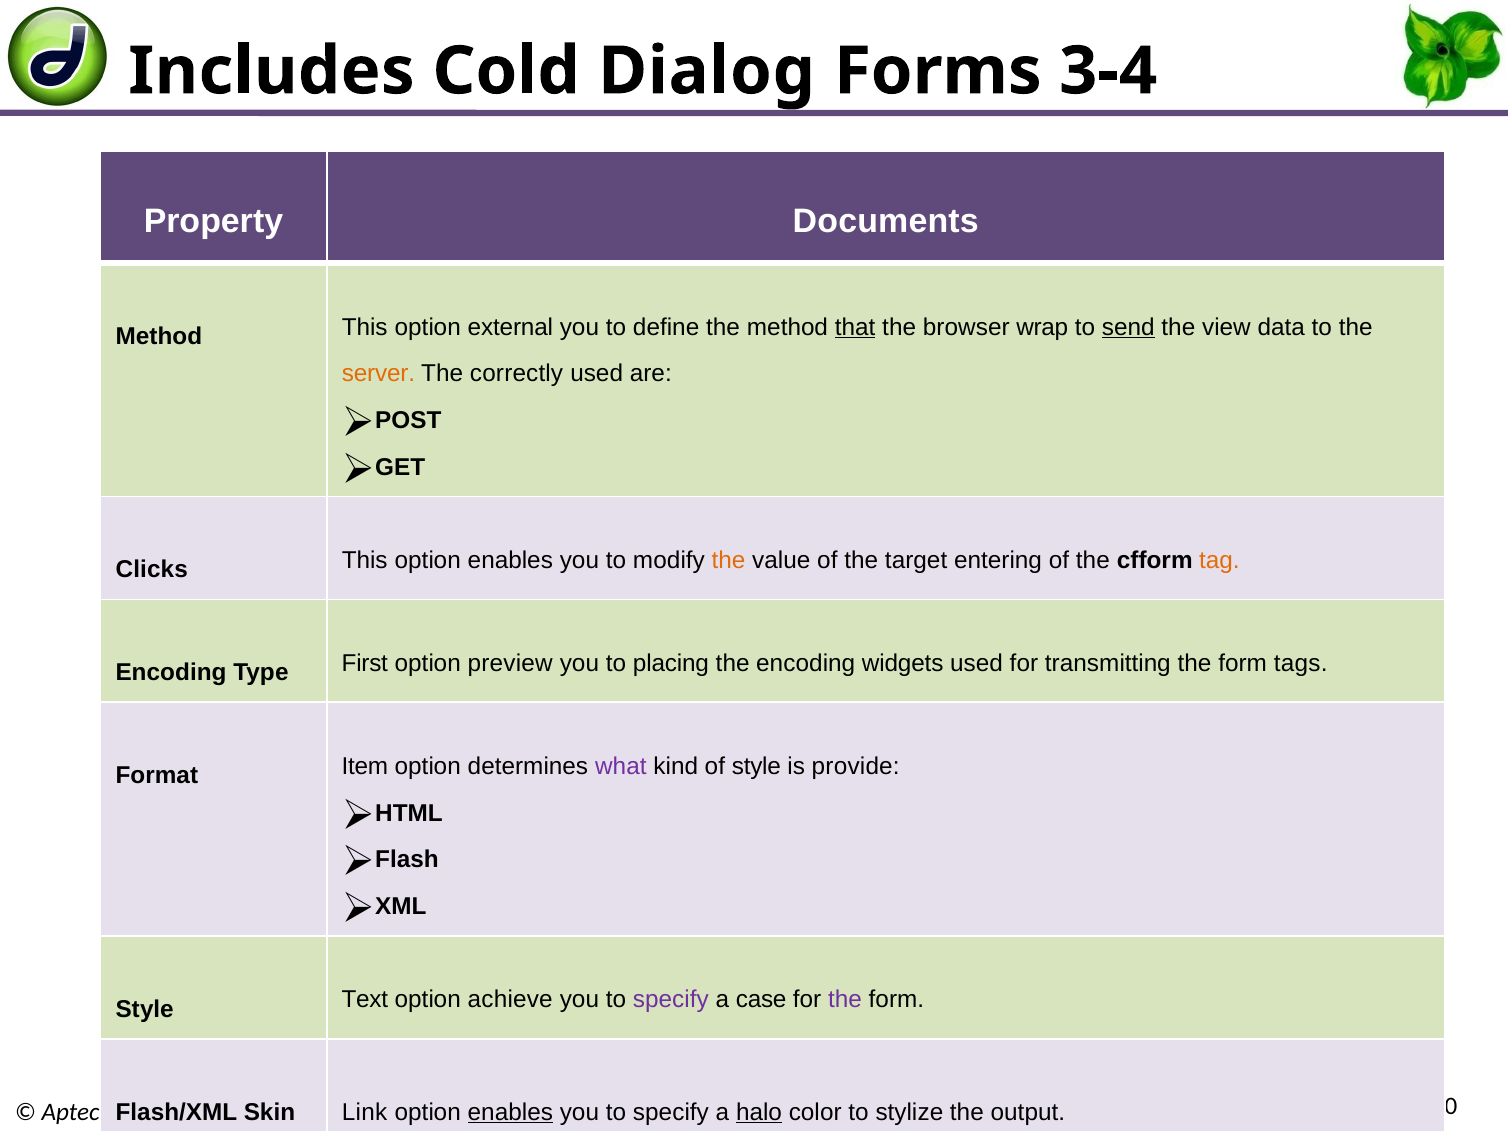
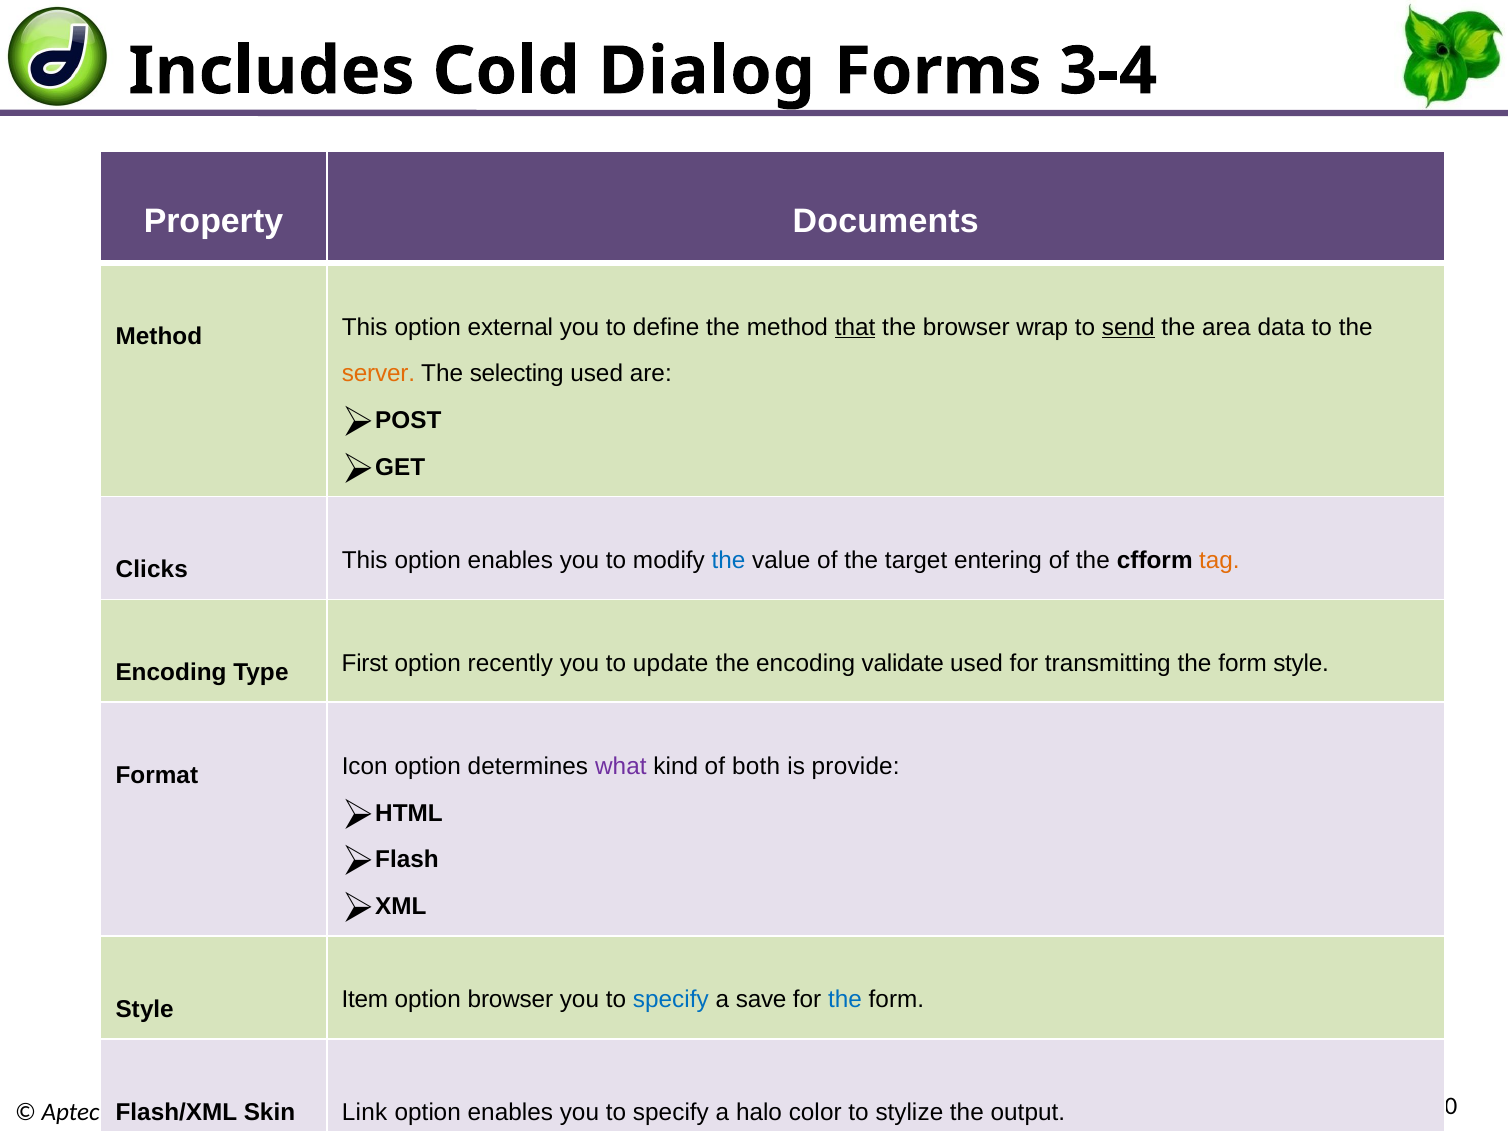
view: view -> area (1226, 327)
correctly: correctly -> selecting (517, 374)
the colour: orange -> blue (728, 561)
preview: preview -> recently (510, 663)
placing: placing -> update (671, 663)
widgets: widgets -> validate (903, 663)
form tags: tags -> style (1301, 663)
Item: Item -> Icon (365, 766)
of style: style -> both (756, 766)
Text: Text -> Item (365, 1000)
option achieve: achieve -> browser (510, 1000)
specify colour: purple -> blue (671, 1000)
case: case -> save (761, 1000)
the colour: purple -> blue (845, 1000)
enables underline: present -> none (510, 1112)
halo underline: present -> none (759, 1112)
